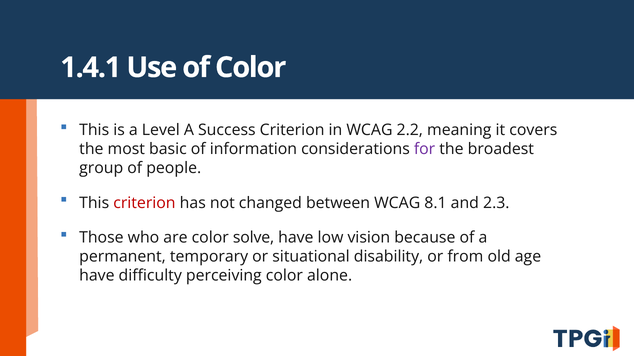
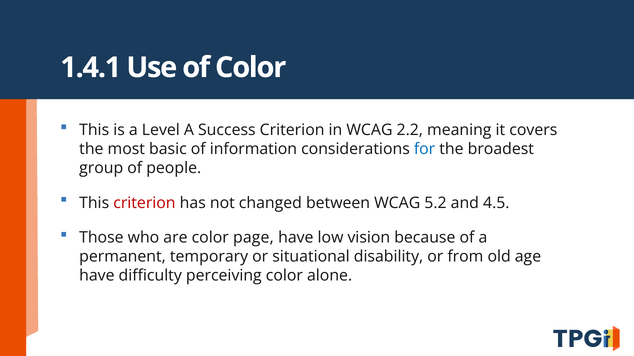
for colour: purple -> blue (425, 149)
8.1: 8.1 -> 5.2 (435, 203)
2.3: 2.3 -> 4.5 (496, 203)
solve: solve -> page (253, 238)
